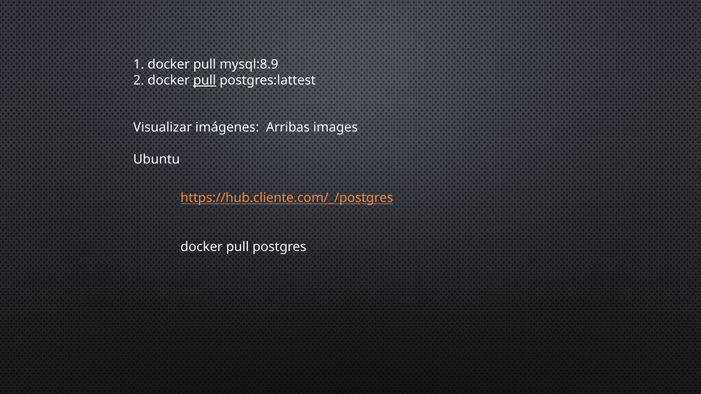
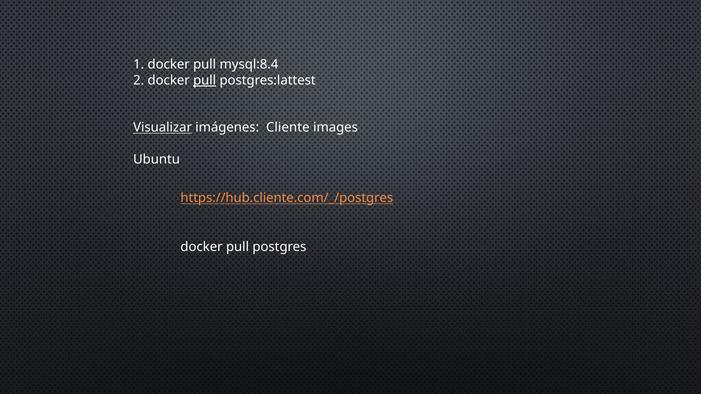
mysql:8.9: mysql:8.9 -> mysql:8.4 (249, 65)
Visualizar underline: none -> present (163, 128)
Arribas: Arribas -> Cliente (288, 128)
